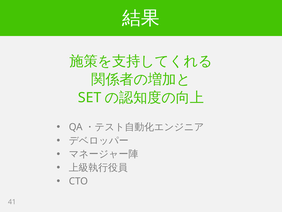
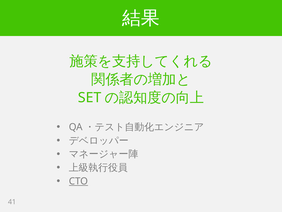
CTO underline: none -> present (78, 181)
